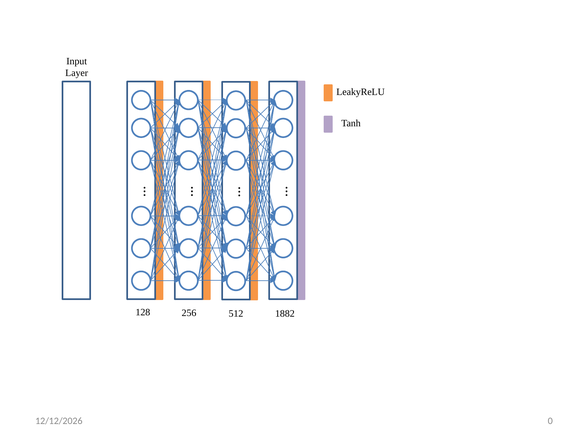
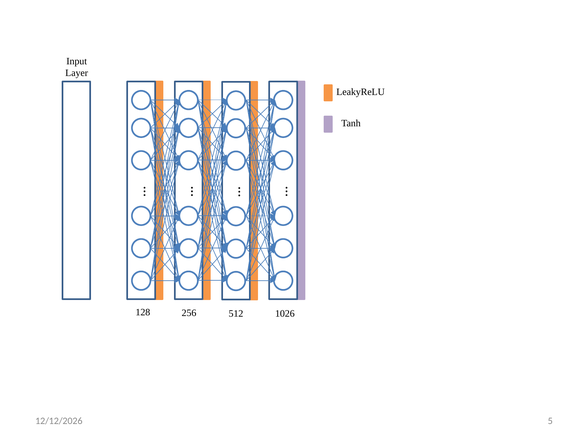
1882: 1882 -> 1026 (285, 314)
0: 0 -> 5 (550, 421)
